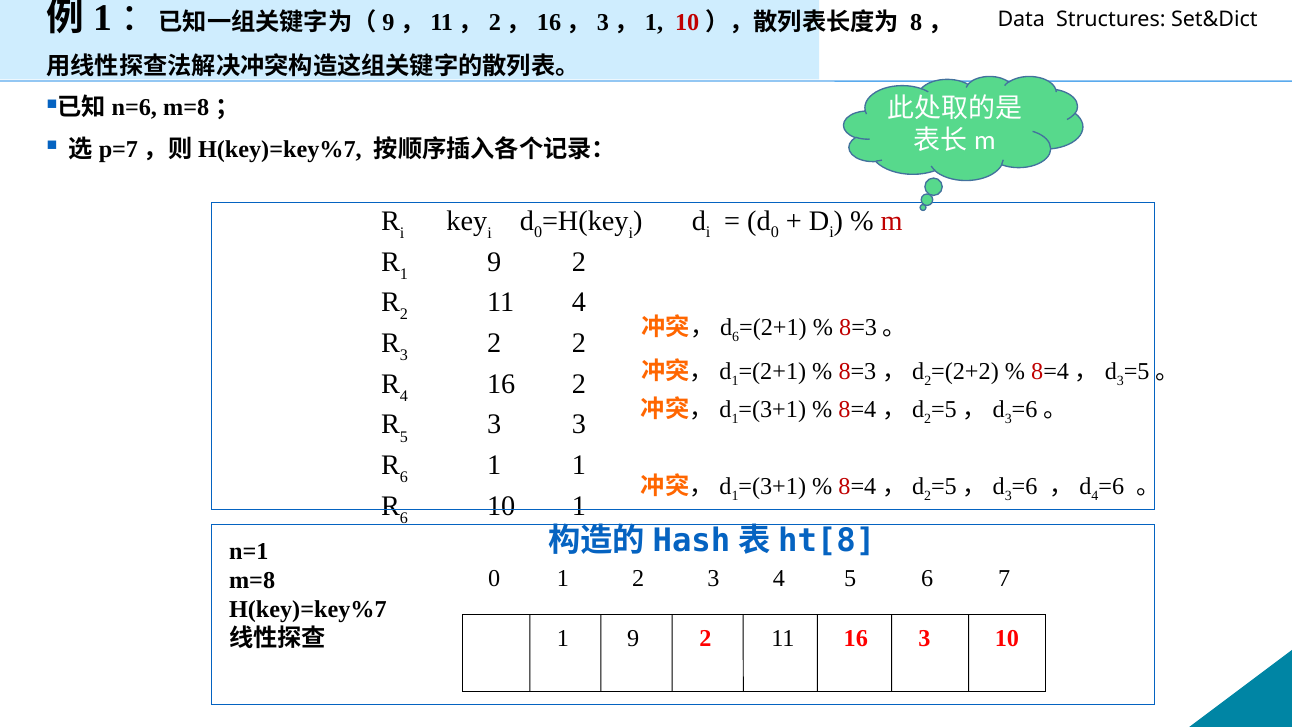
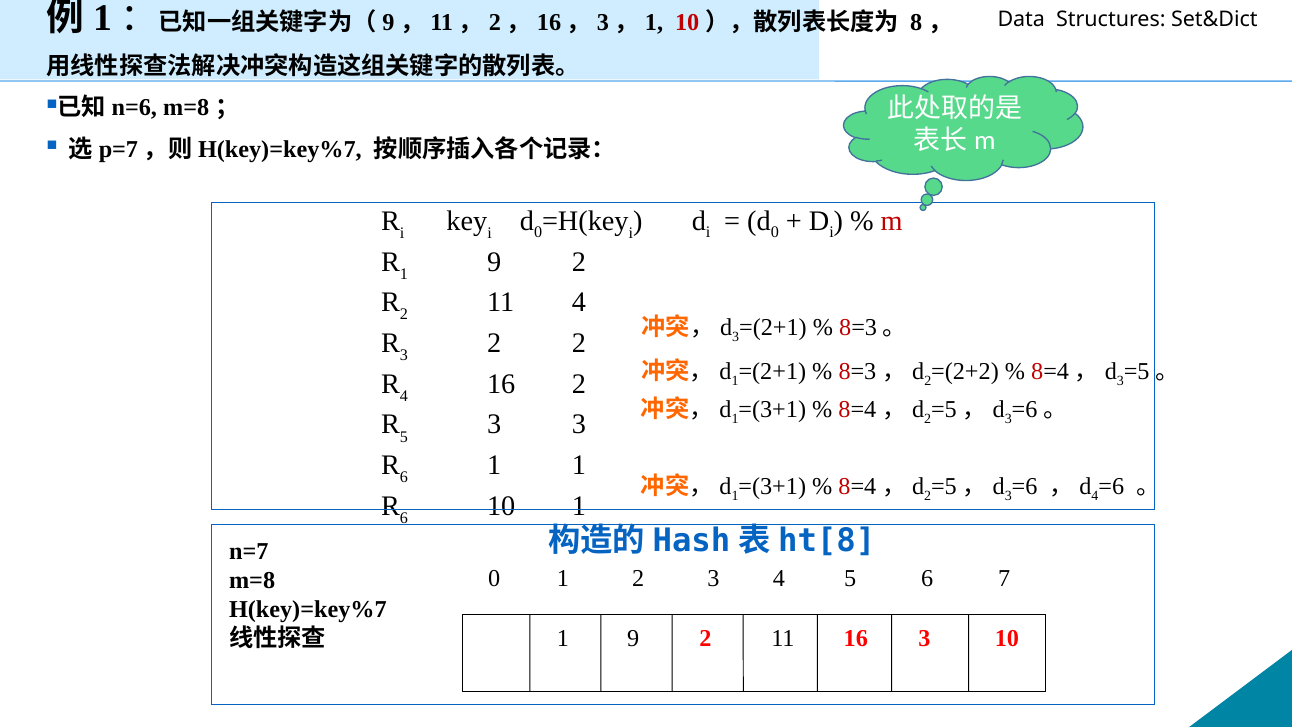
6: 6 -> 3 (736, 337)
n=1: n=1 -> n=7 (249, 551)
